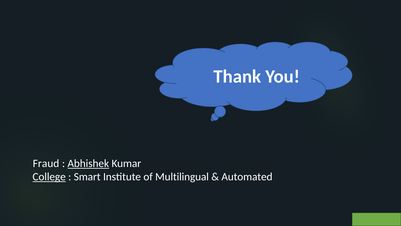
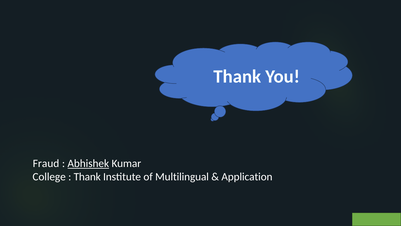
College underline: present -> none (49, 176)
Smart: Smart -> Thank (87, 176)
Automated: Automated -> Application (247, 176)
